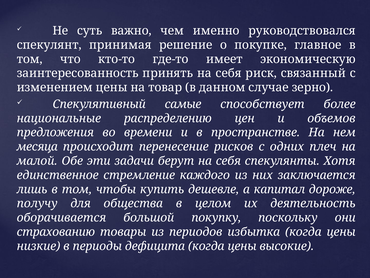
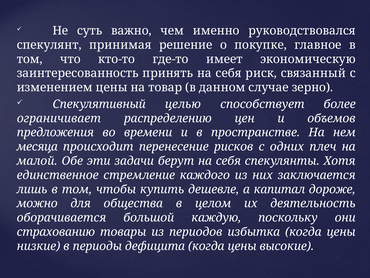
самые: самые -> целью (183, 104)
национальные: национальные -> ограничивает (59, 118)
получу: получу -> можно (37, 203)
покупку: покупку -> каждую (216, 217)
